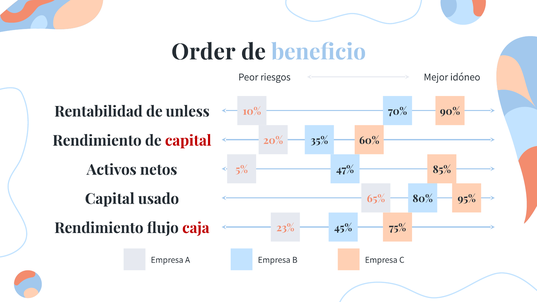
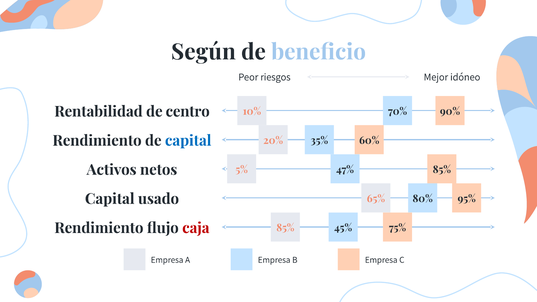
Order: Order -> Según (203, 52)
unless: unless -> centro (188, 112)
capital colour: red -> blue (188, 141)
23%: 23% -> 85% (285, 228)
